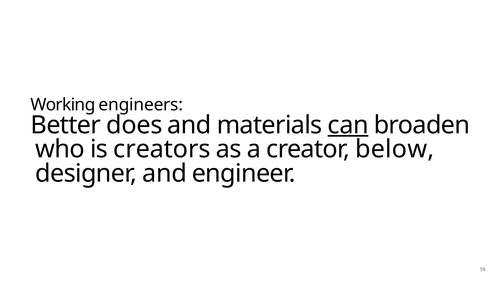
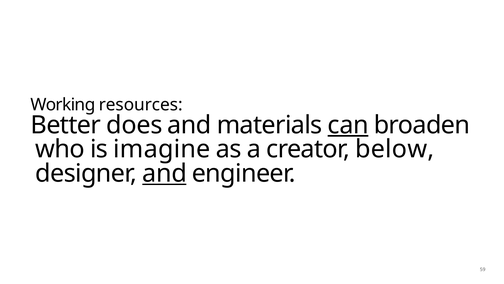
engineers: engineers -> resources (141, 105)
creators: creators -> imagine (162, 149)
and underline: none -> present (165, 173)
